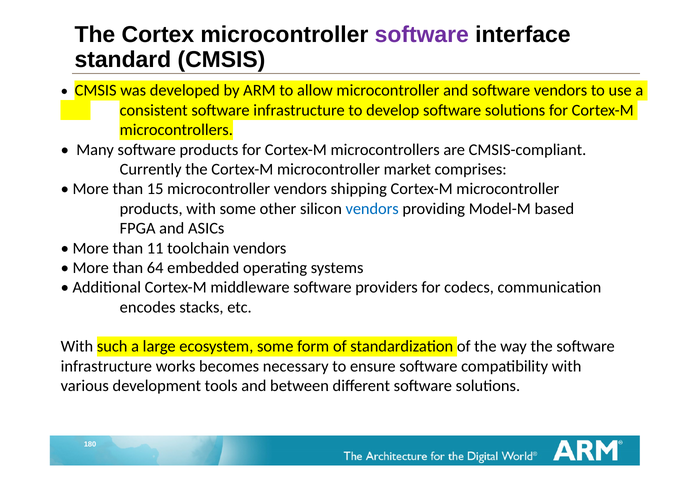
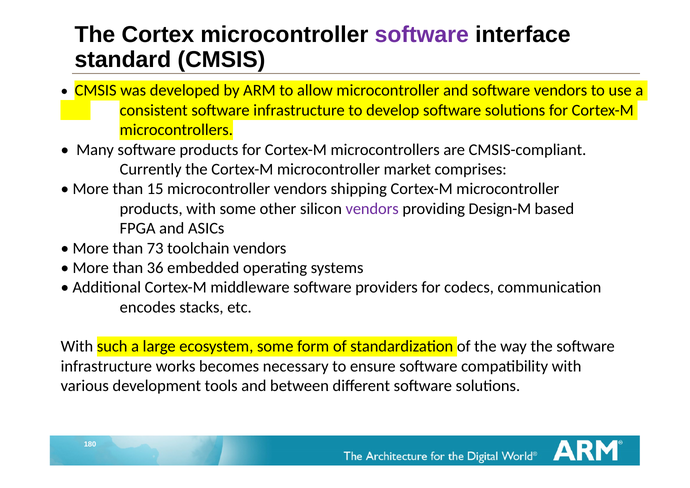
vendors colour: blue -> purple (372, 209)
Model-M: Model-M -> Design-M (500, 209)
11: 11 -> 73 (155, 248)
64: 64 -> 36 (155, 268)
